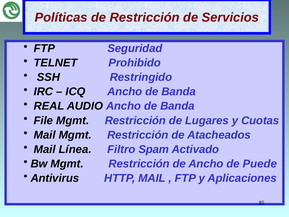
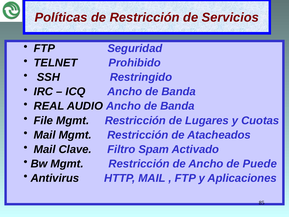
Línea: Línea -> Clave (75, 149)
